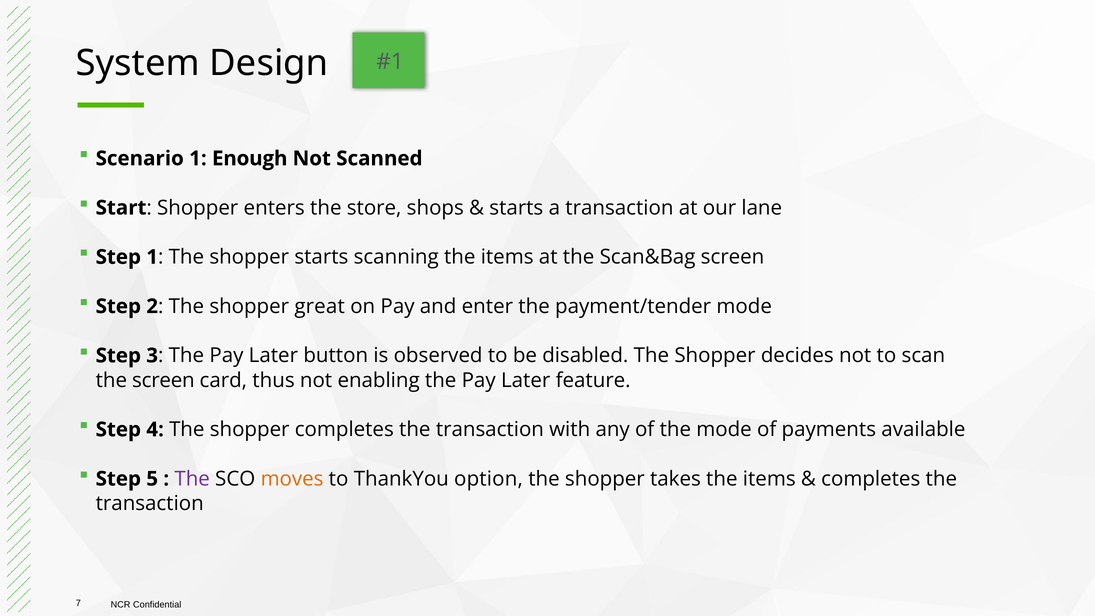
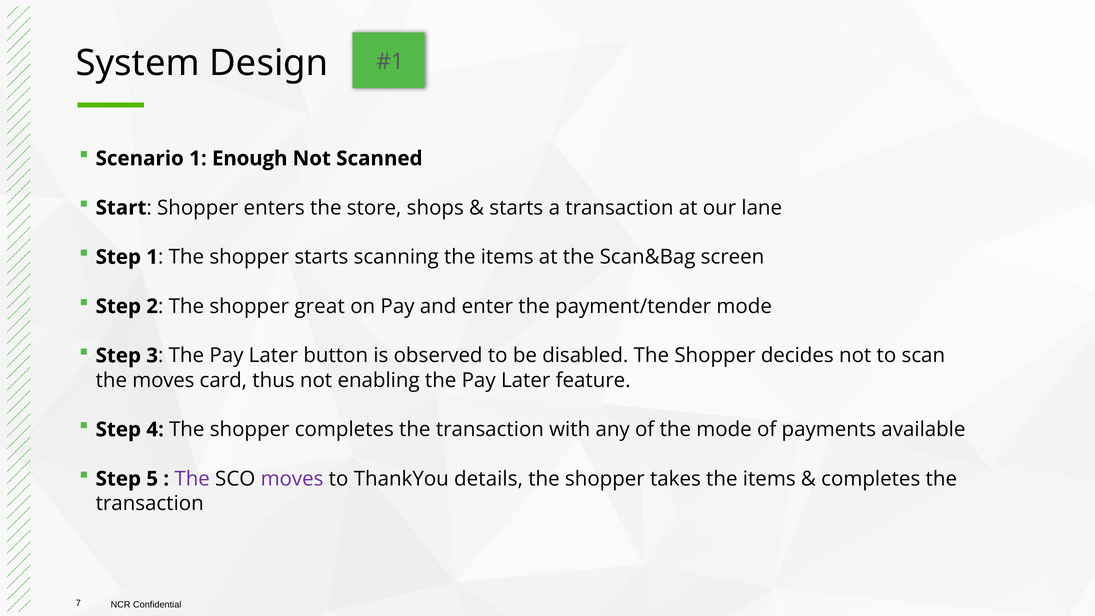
the screen: screen -> moves (163, 380)
moves colour: orange -> purple (292, 479)
option: option -> details (489, 479)
